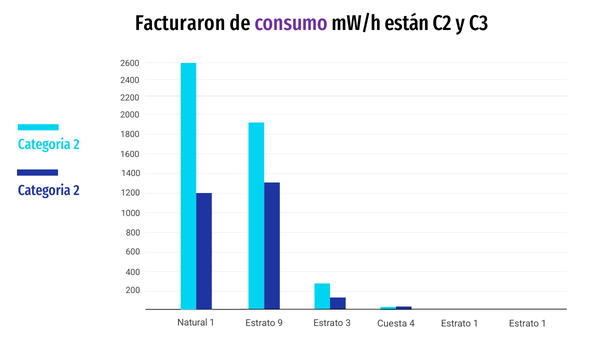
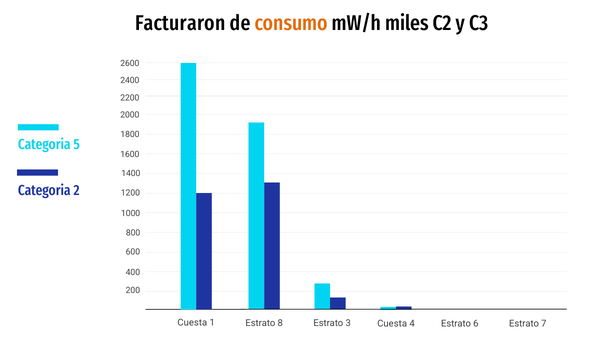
consumo colour: purple -> orange (291, 23)
están: están -> miles (407, 23)
2: 2 -> 5 (77, 145)
Natural: Natural -> Cuesta (192, 323)
9: 9 -> 8 (280, 324)
4 Estrato 1: 1 -> 6 (476, 324)
1: 1 -> 7 (544, 324)
